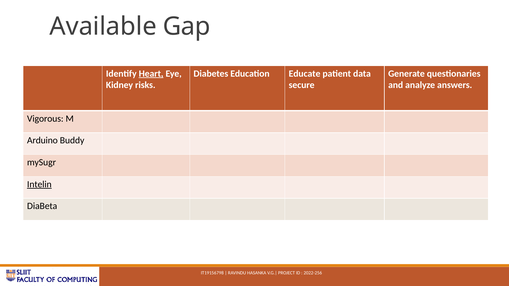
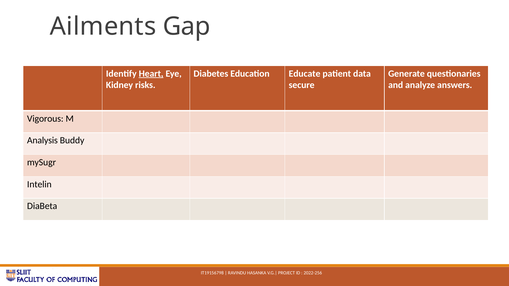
Available: Available -> Ailments (103, 26)
Arduino: Arduino -> Analysis (42, 141)
Intelin underline: present -> none (39, 184)
